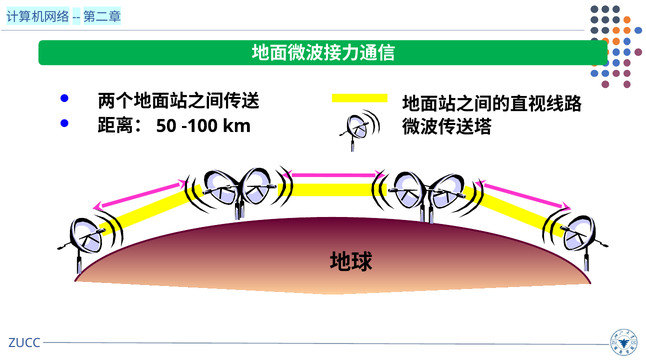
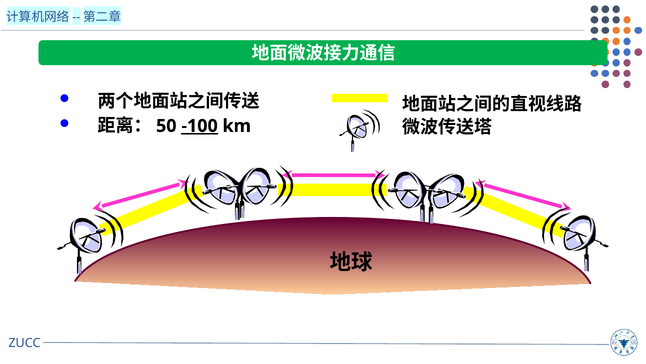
-100 underline: none -> present (200, 126)
